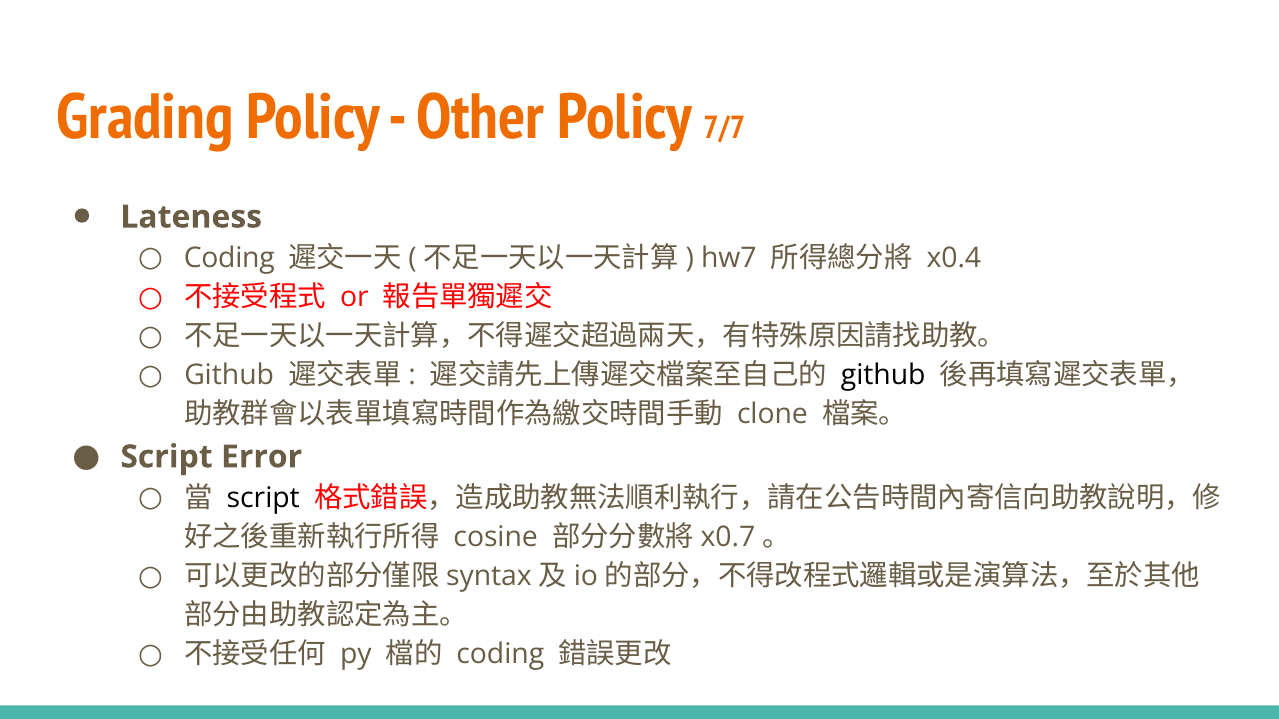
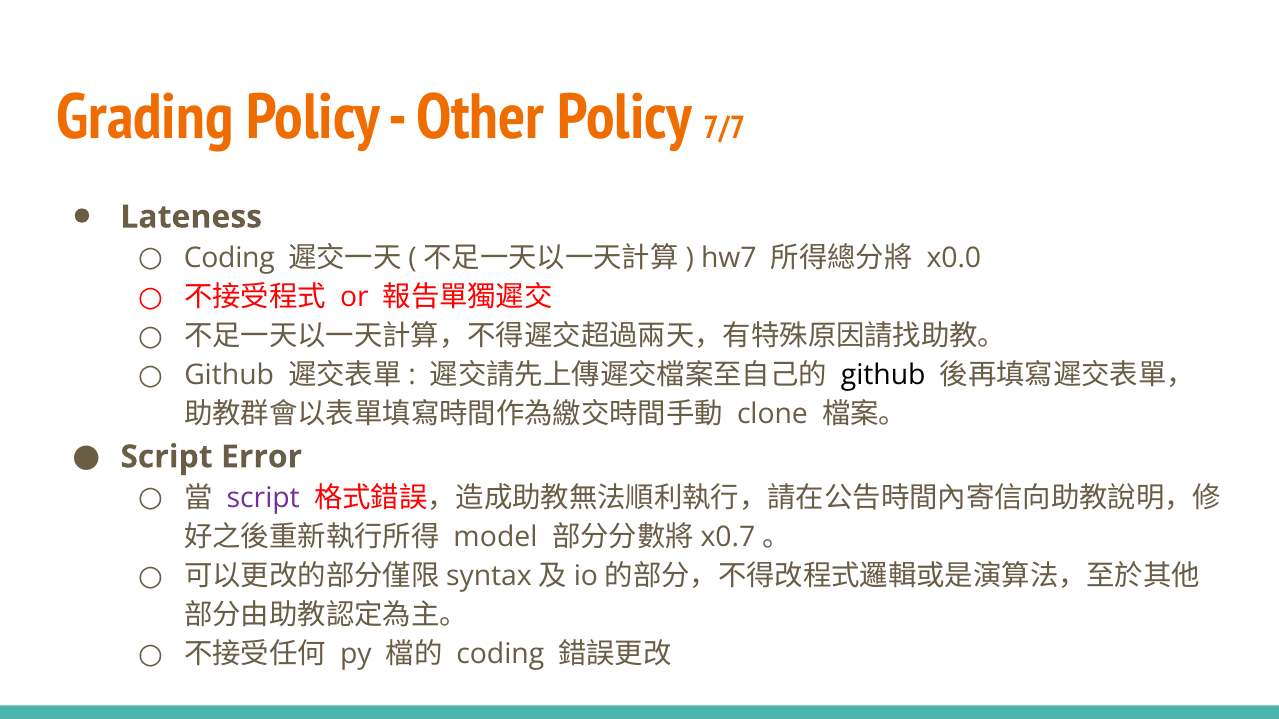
x0.4: x0.4 -> x0.0 (954, 258)
script colour: black -> purple (263, 498)
cosine: cosine -> model (496, 537)
